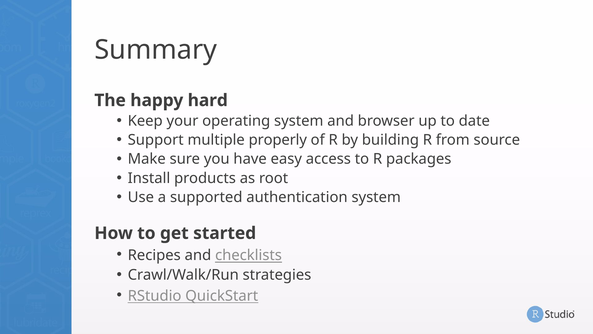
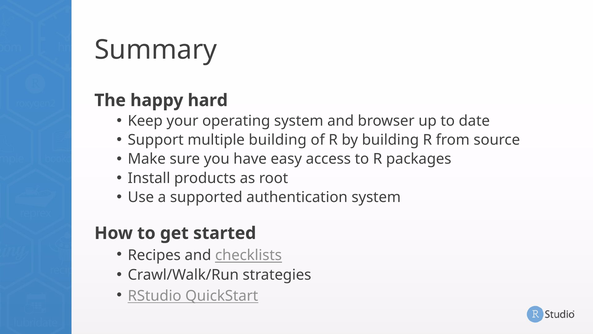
multiple properly: properly -> building (278, 140)
